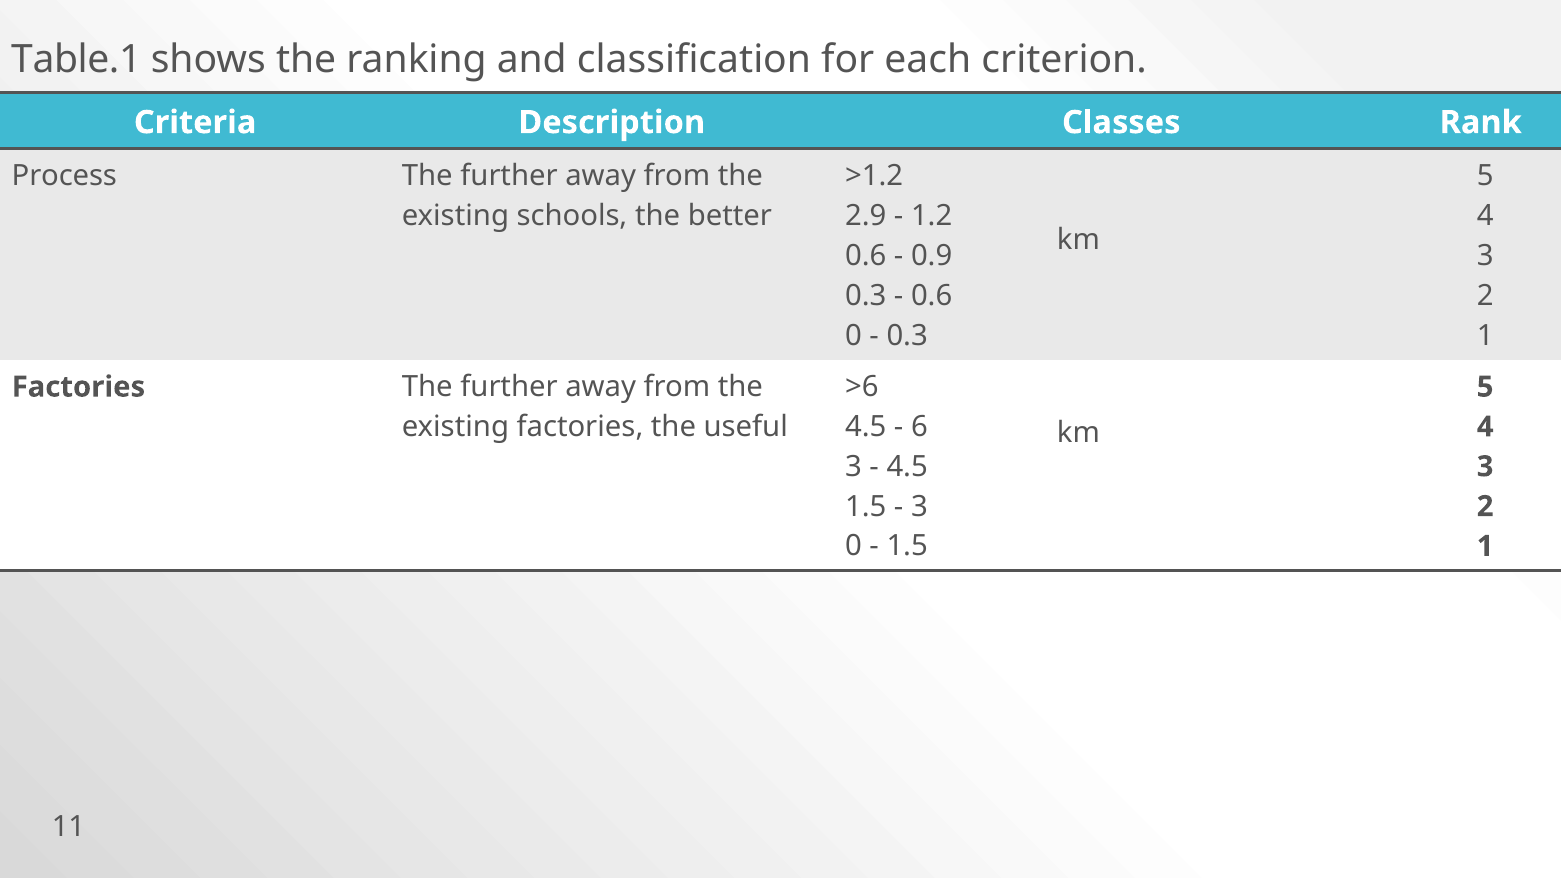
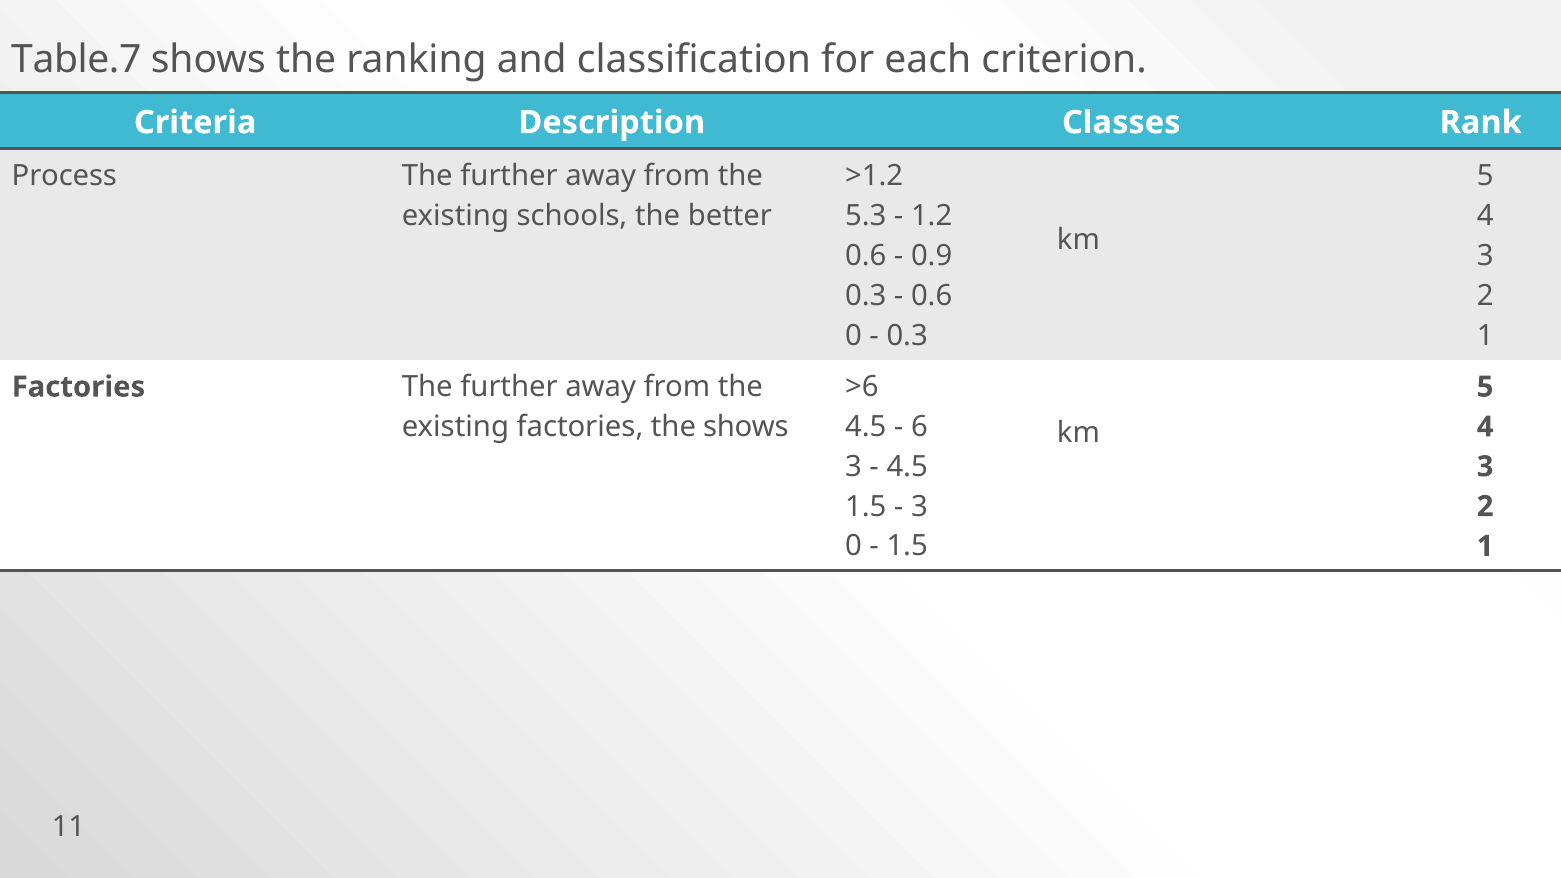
Table.1: Table.1 -> Table.7 (76, 59)
2.9: 2.9 -> 5.3 (866, 216)
the useful: useful -> shows (746, 427)
